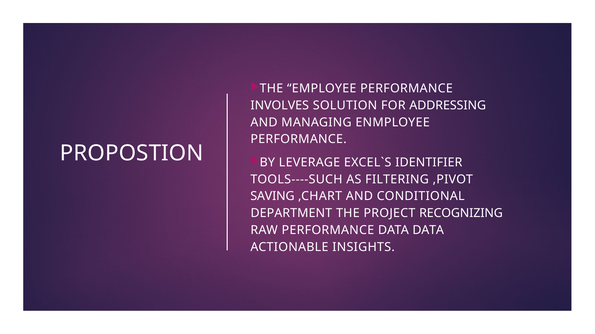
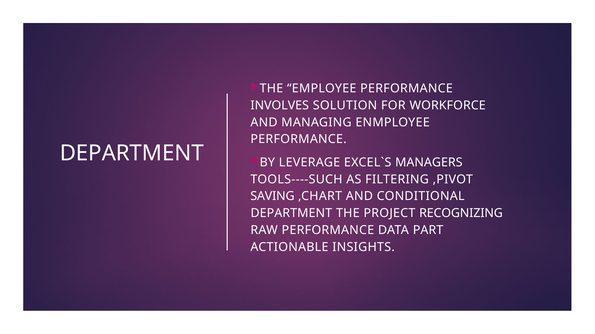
ADDRESSING: ADDRESSING -> WORKFORCE (448, 106)
PROPOSTION: PROPOSTION -> DEPARTMENT (132, 153)
IDENTIFIER: IDENTIFIER -> MANAGERS (429, 163)
DATA DATA: DATA -> PART (428, 231)
